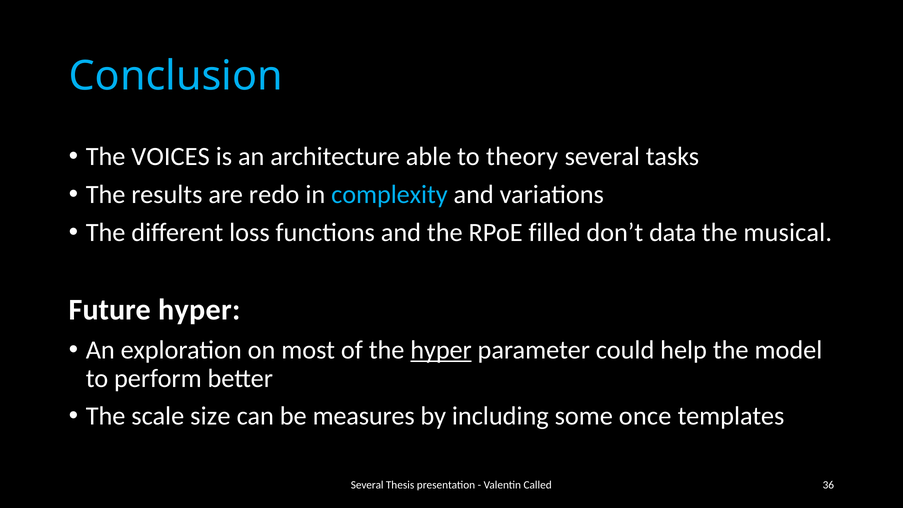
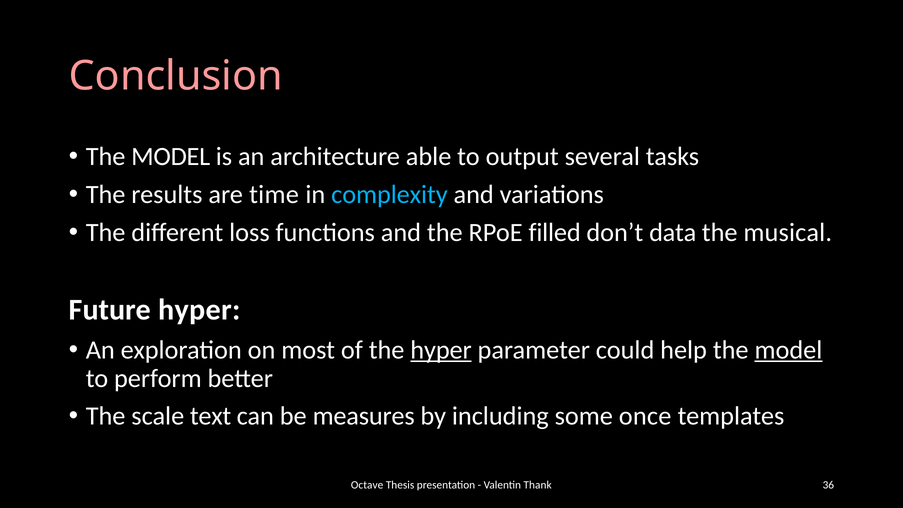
Conclusion colour: light blue -> pink (176, 76)
VOICES: VOICES -> MODEL (171, 157)
theory: theory -> output (522, 157)
redo: redo -> time (274, 195)
model underline: none -> present (788, 350)
size: size -> text (211, 416)
Several: Several -> Octave (367, 485)
Called: Called -> Thank (538, 485)
